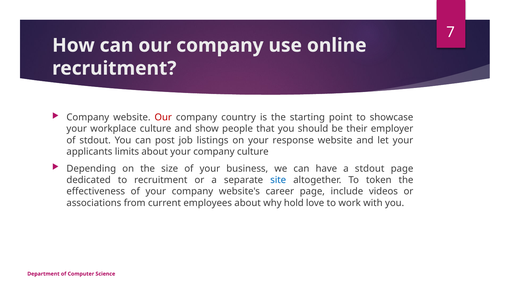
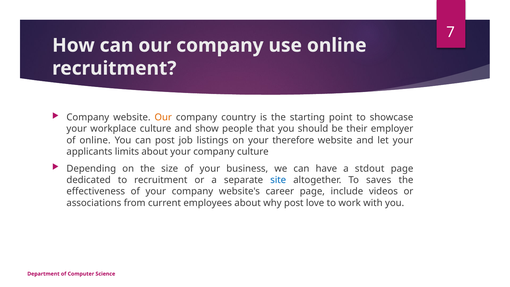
Our colour: red -> orange (163, 117)
of stdout: stdout -> online (95, 140)
response: response -> therefore (293, 140)
token: token -> saves (379, 180)
why hold: hold -> post (294, 203)
